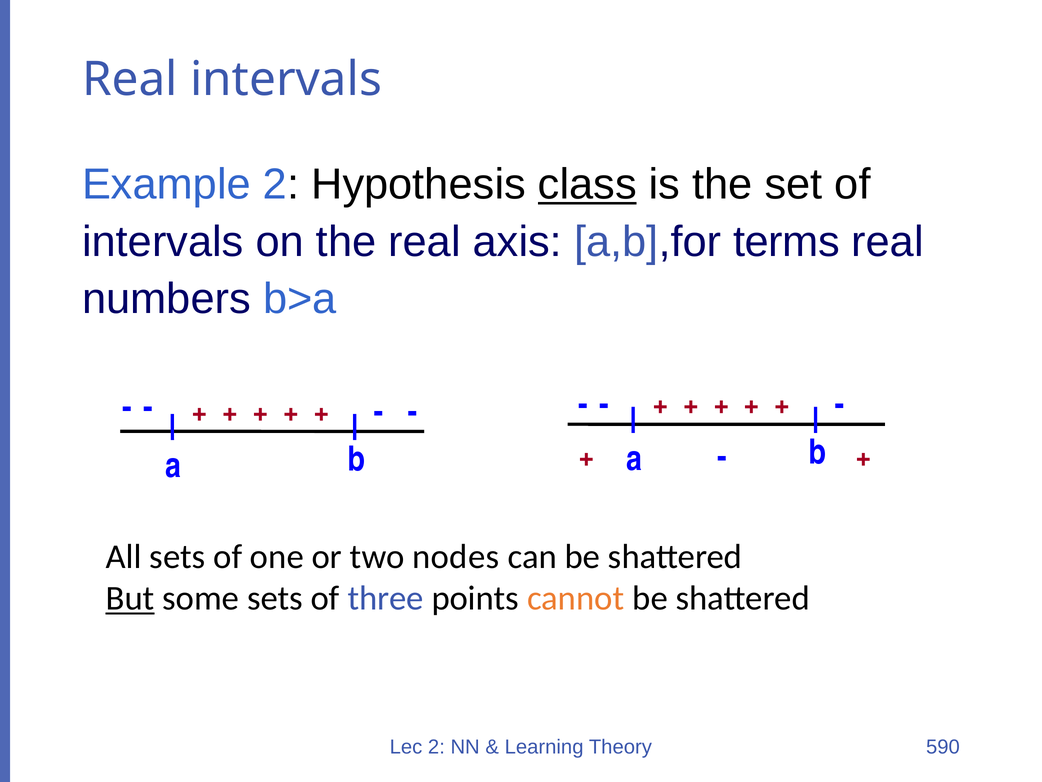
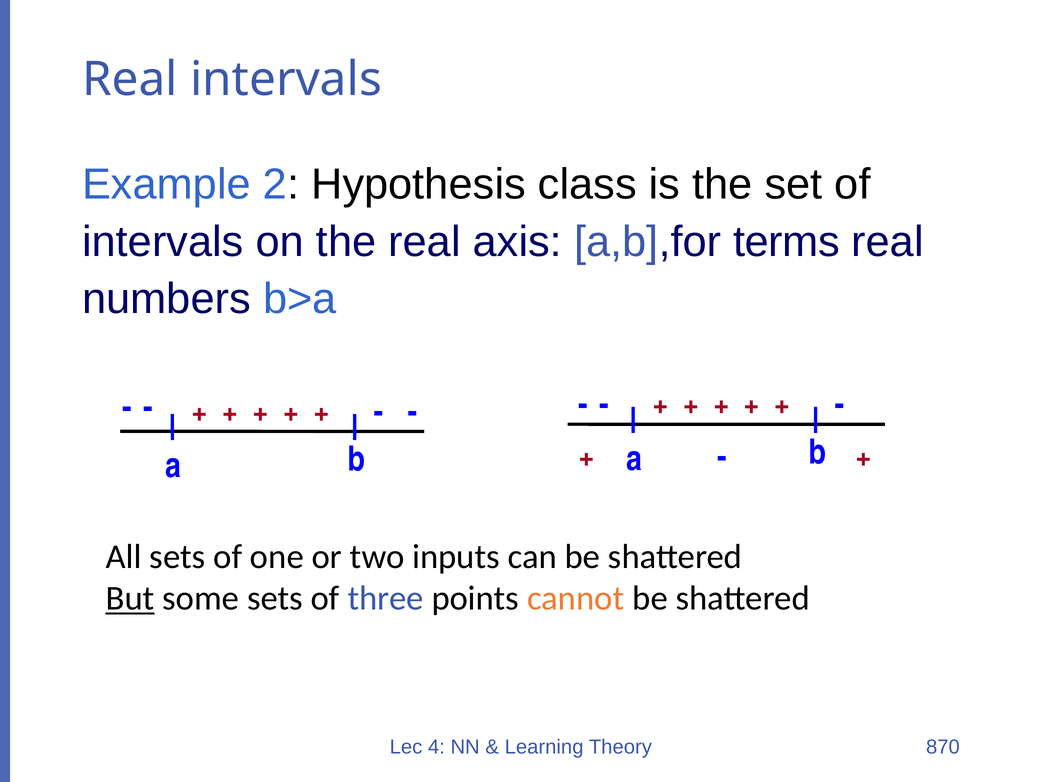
class underline: present -> none (587, 184)
nodes: nodes -> inputs (456, 556)
Lec 2: 2 -> 4 (436, 747)
590: 590 -> 870 (943, 747)
